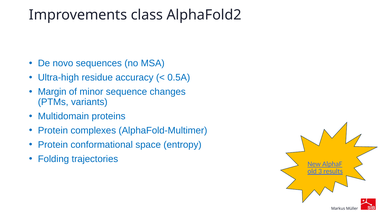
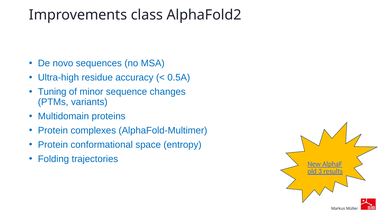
Margin: Margin -> Tuning (52, 92)
